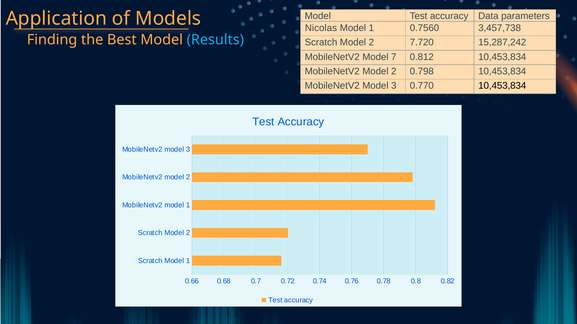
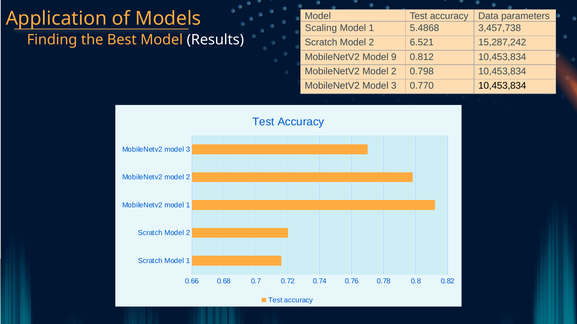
Nicolas: Nicolas -> Scaling (321, 28)
0.7560: 0.7560 -> 5.4868 (424, 28)
Results colour: light blue -> white (215, 40)
7.720: 7.720 -> 6.521 (422, 42)
7: 7 -> 9 (394, 57)
